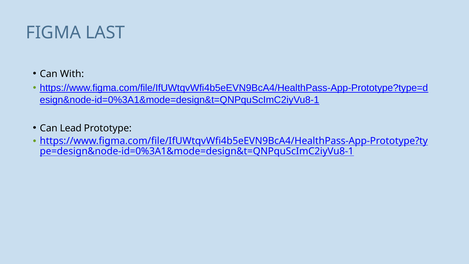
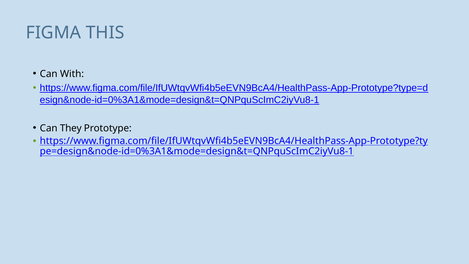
LAST: LAST -> THIS (105, 33)
Lead: Lead -> They (71, 128)
